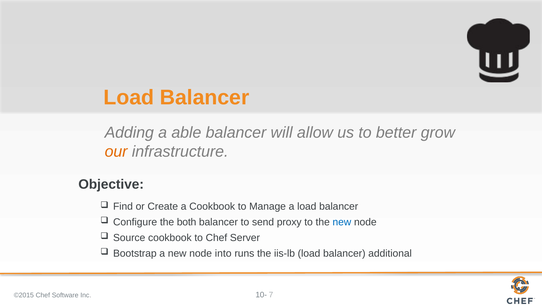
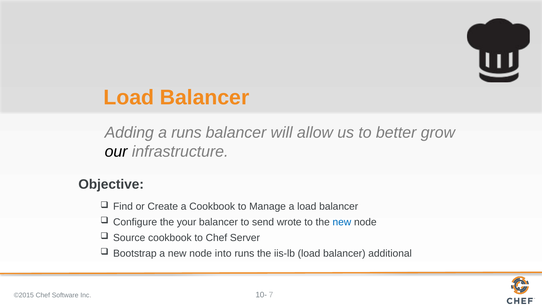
a able: able -> runs (186, 133)
our colour: orange -> black (116, 152)
both: both -> your (187, 222)
proxy: proxy -> wrote (289, 222)
